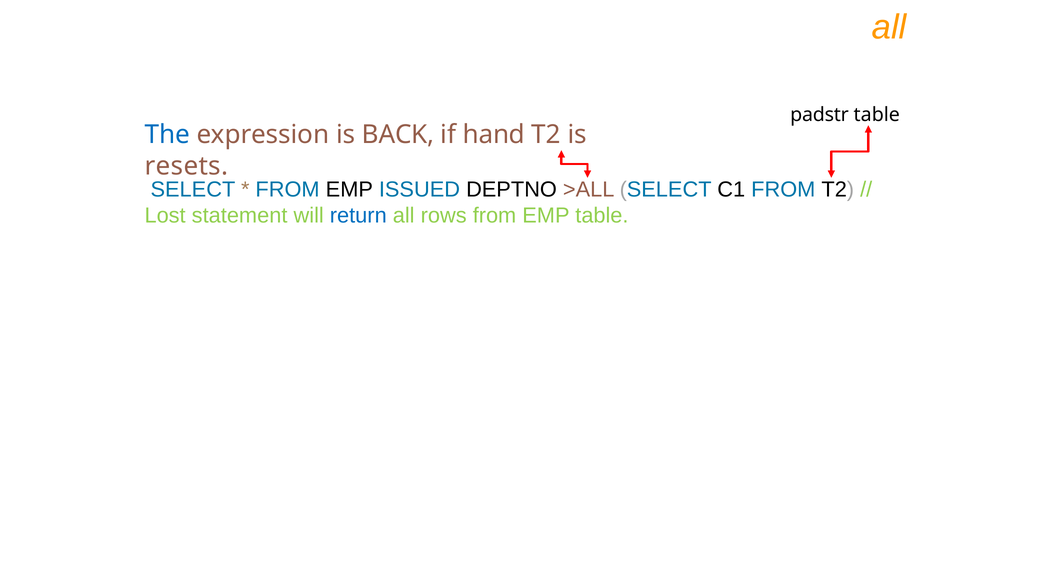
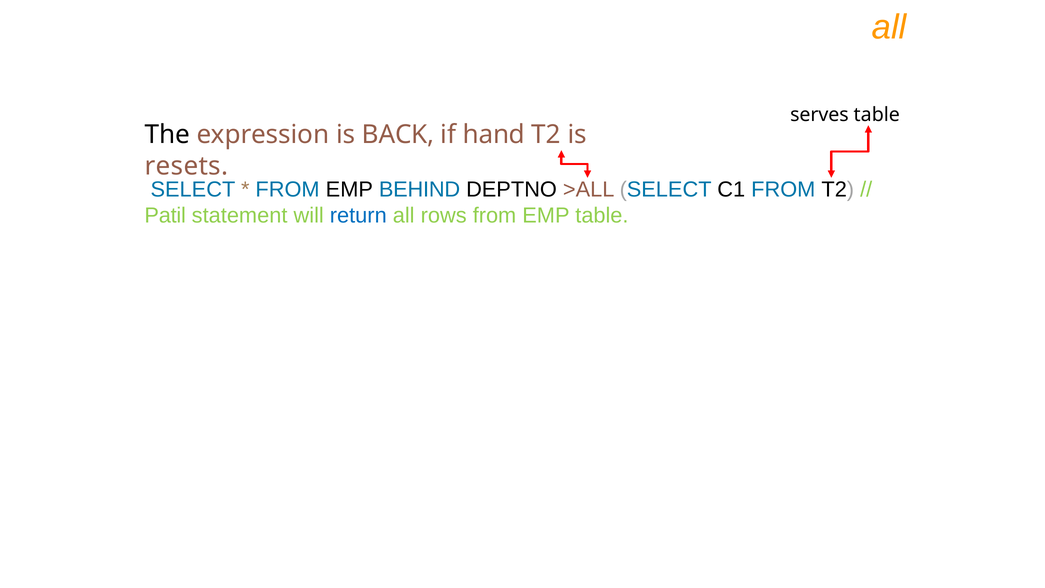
padstr: padstr -> serves (819, 115)
The colour: blue -> black (167, 135)
ISSUED: ISSUED -> BEHIND (420, 189)
Lost: Lost -> Patil (165, 216)
